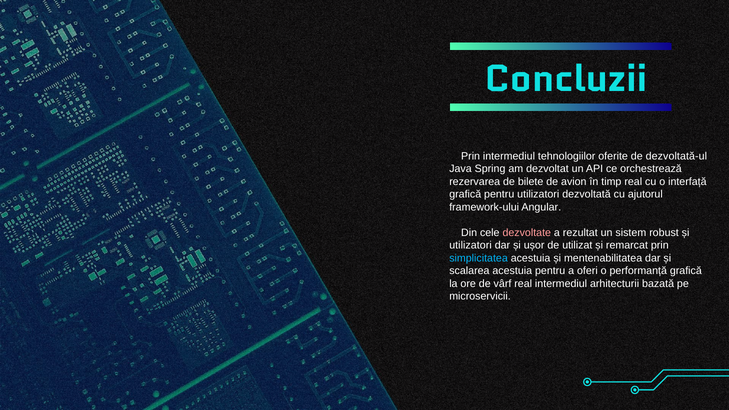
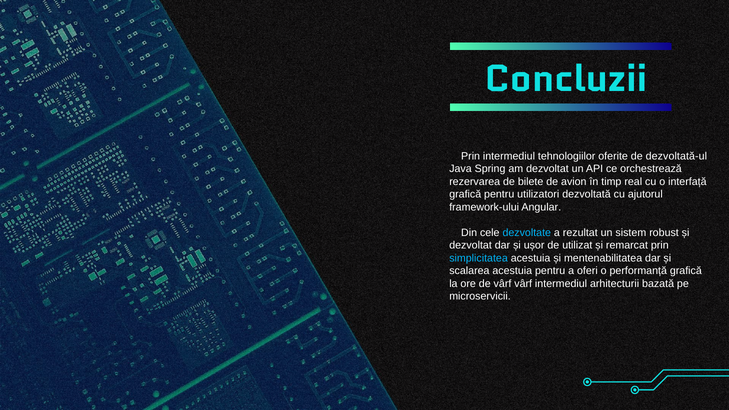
dezvoltate colour: pink -> light blue (527, 233)
utilizatori: utilizatori -> dezvoltat (471, 245)
vârf real: real -> vârf (523, 284)
